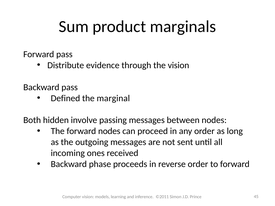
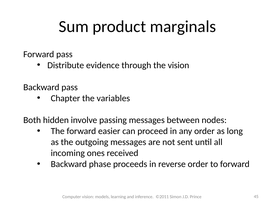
Defined: Defined -> Chapter (65, 98)
marginal: marginal -> variables (113, 98)
forward nodes: nodes -> easier (109, 131)
